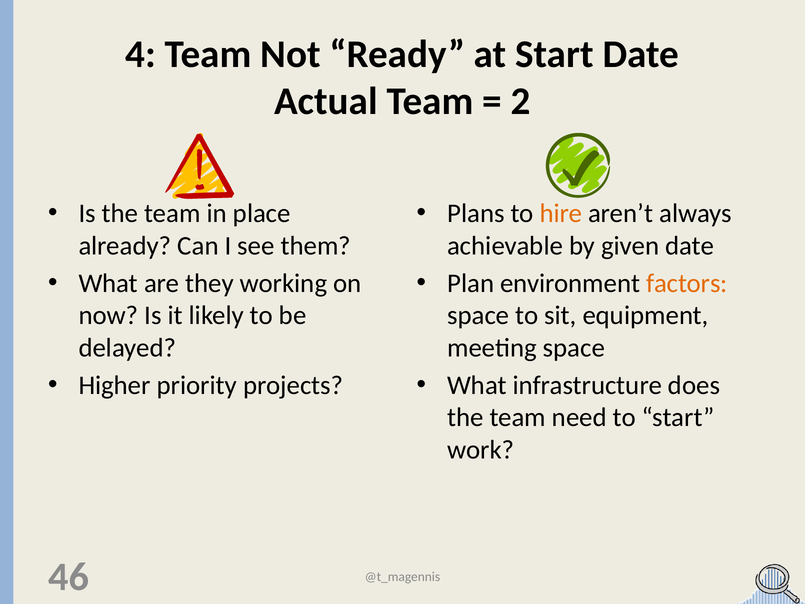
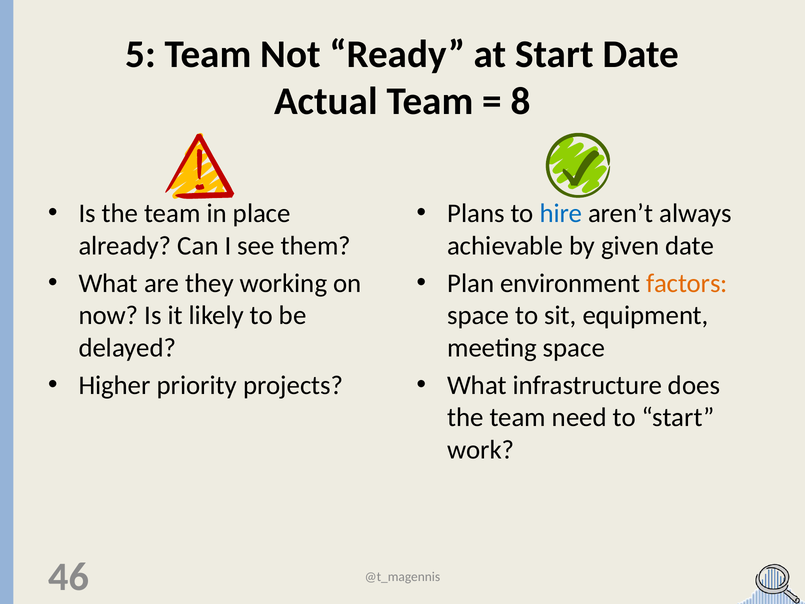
4: 4 -> 5 (141, 54)
2: 2 -> 8 (521, 101)
hire colour: orange -> blue (561, 213)
